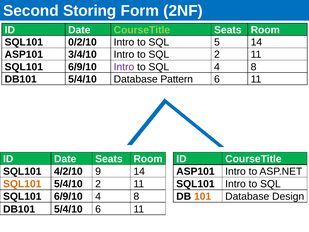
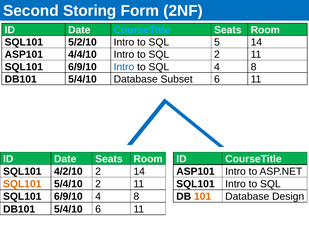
CourseTitle colour: light green -> light blue (142, 30)
0/2/10: 0/2/10 -> 5/2/10 (82, 42)
3/4/10: 3/4/10 -> 4/4/10 (82, 54)
Intro colour: purple -> blue (124, 67)
Pattern: Pattern -> Subset (177, 79)
4/2/10 9: 9 -> 2 (98, 171)
